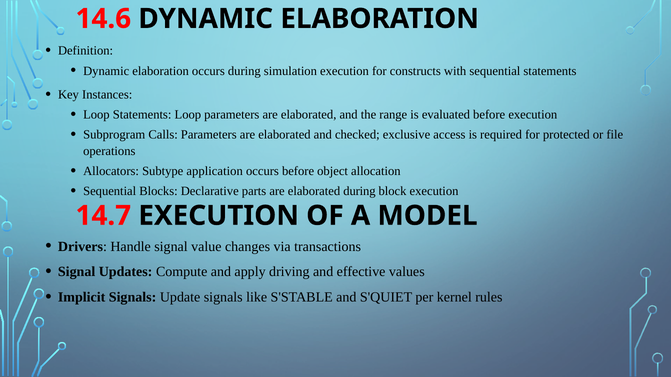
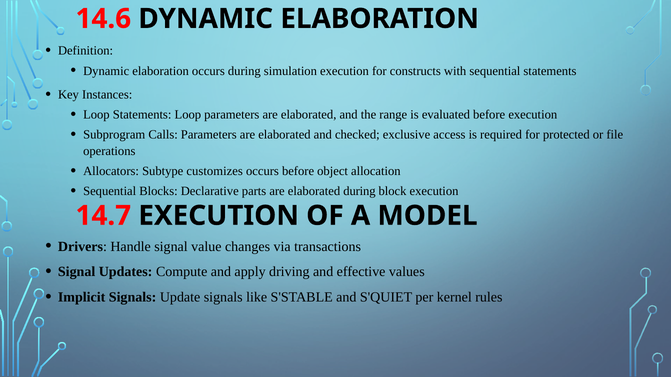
application: application -> customizes (215, 171)
